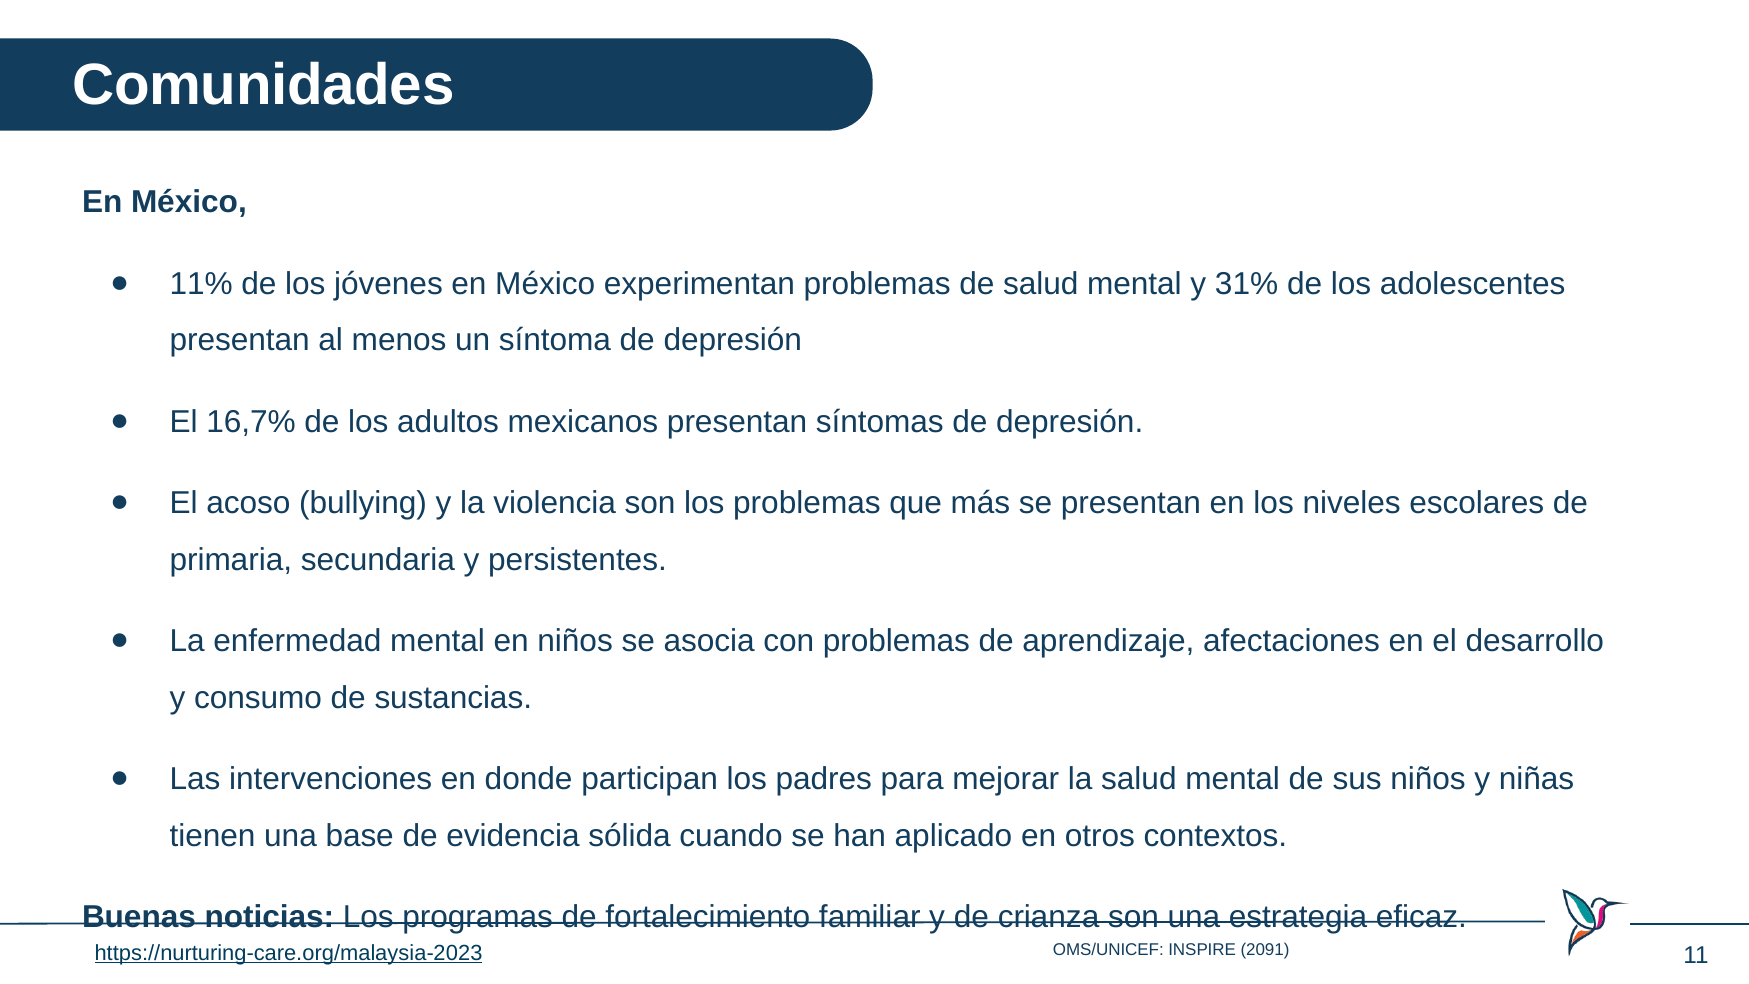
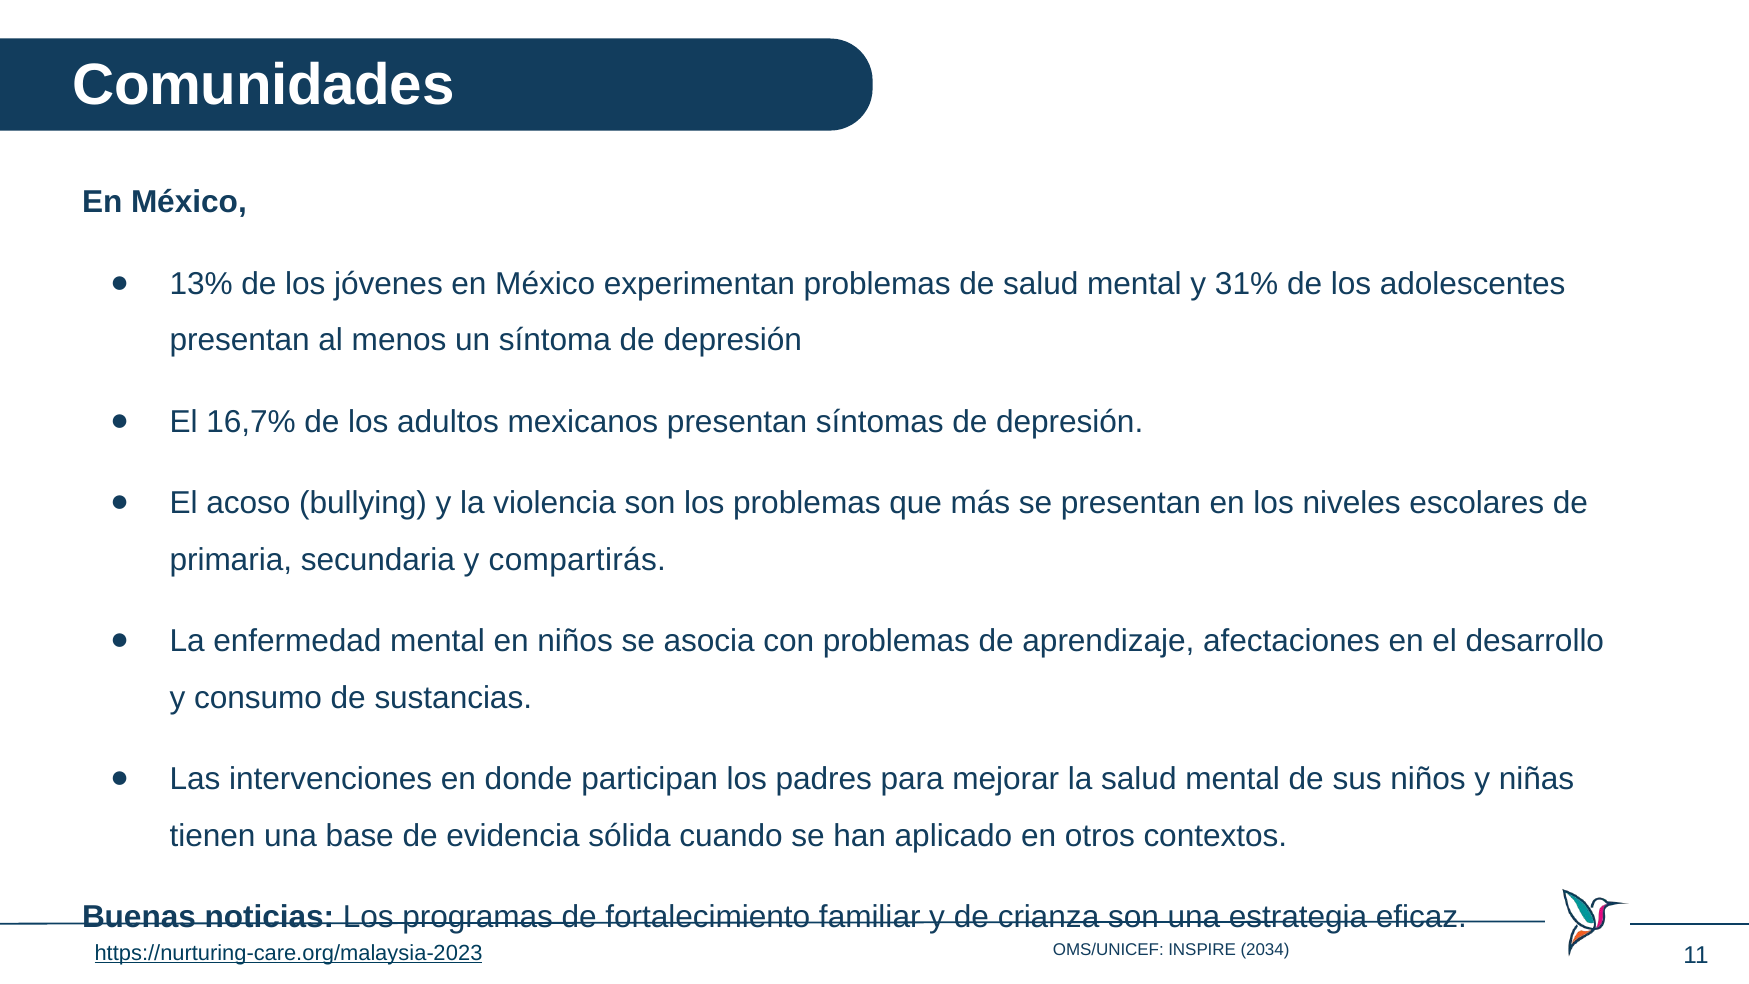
11%: 11% -> 13% (201, 284)
persistentes: persistentes -> compartirás (577, 560)
2091: 2091 -> 2034 (1265, 949)
